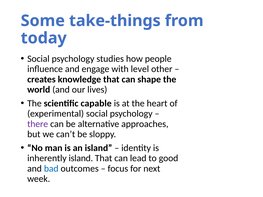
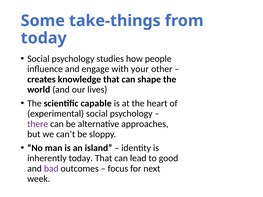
level: level -> your (140, 69)
inherently island: island -> today (81, 158)
bad colour: blue -> purple (51, 169)
